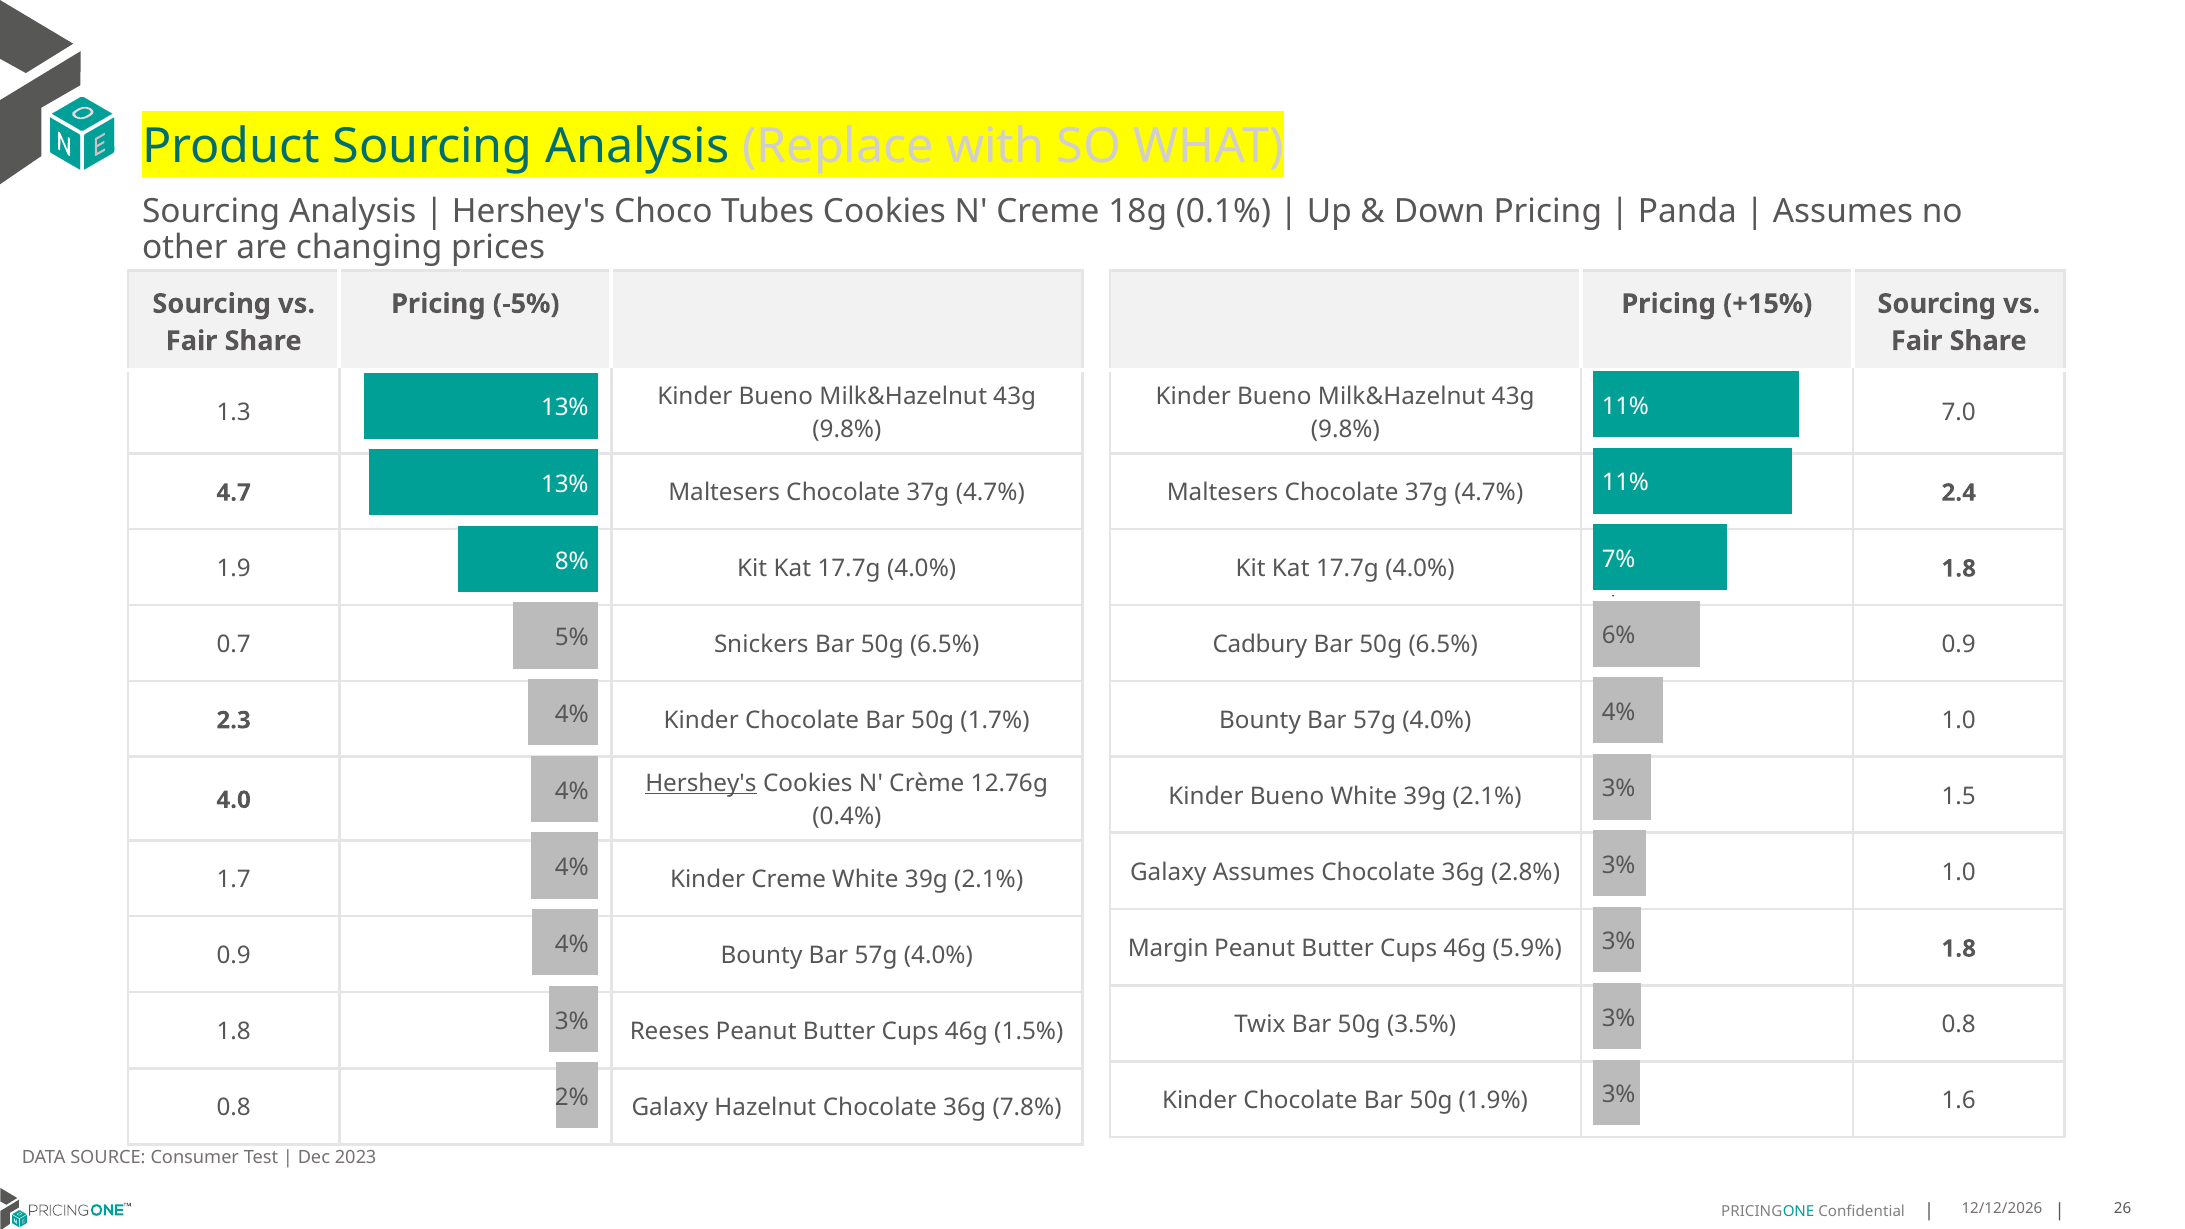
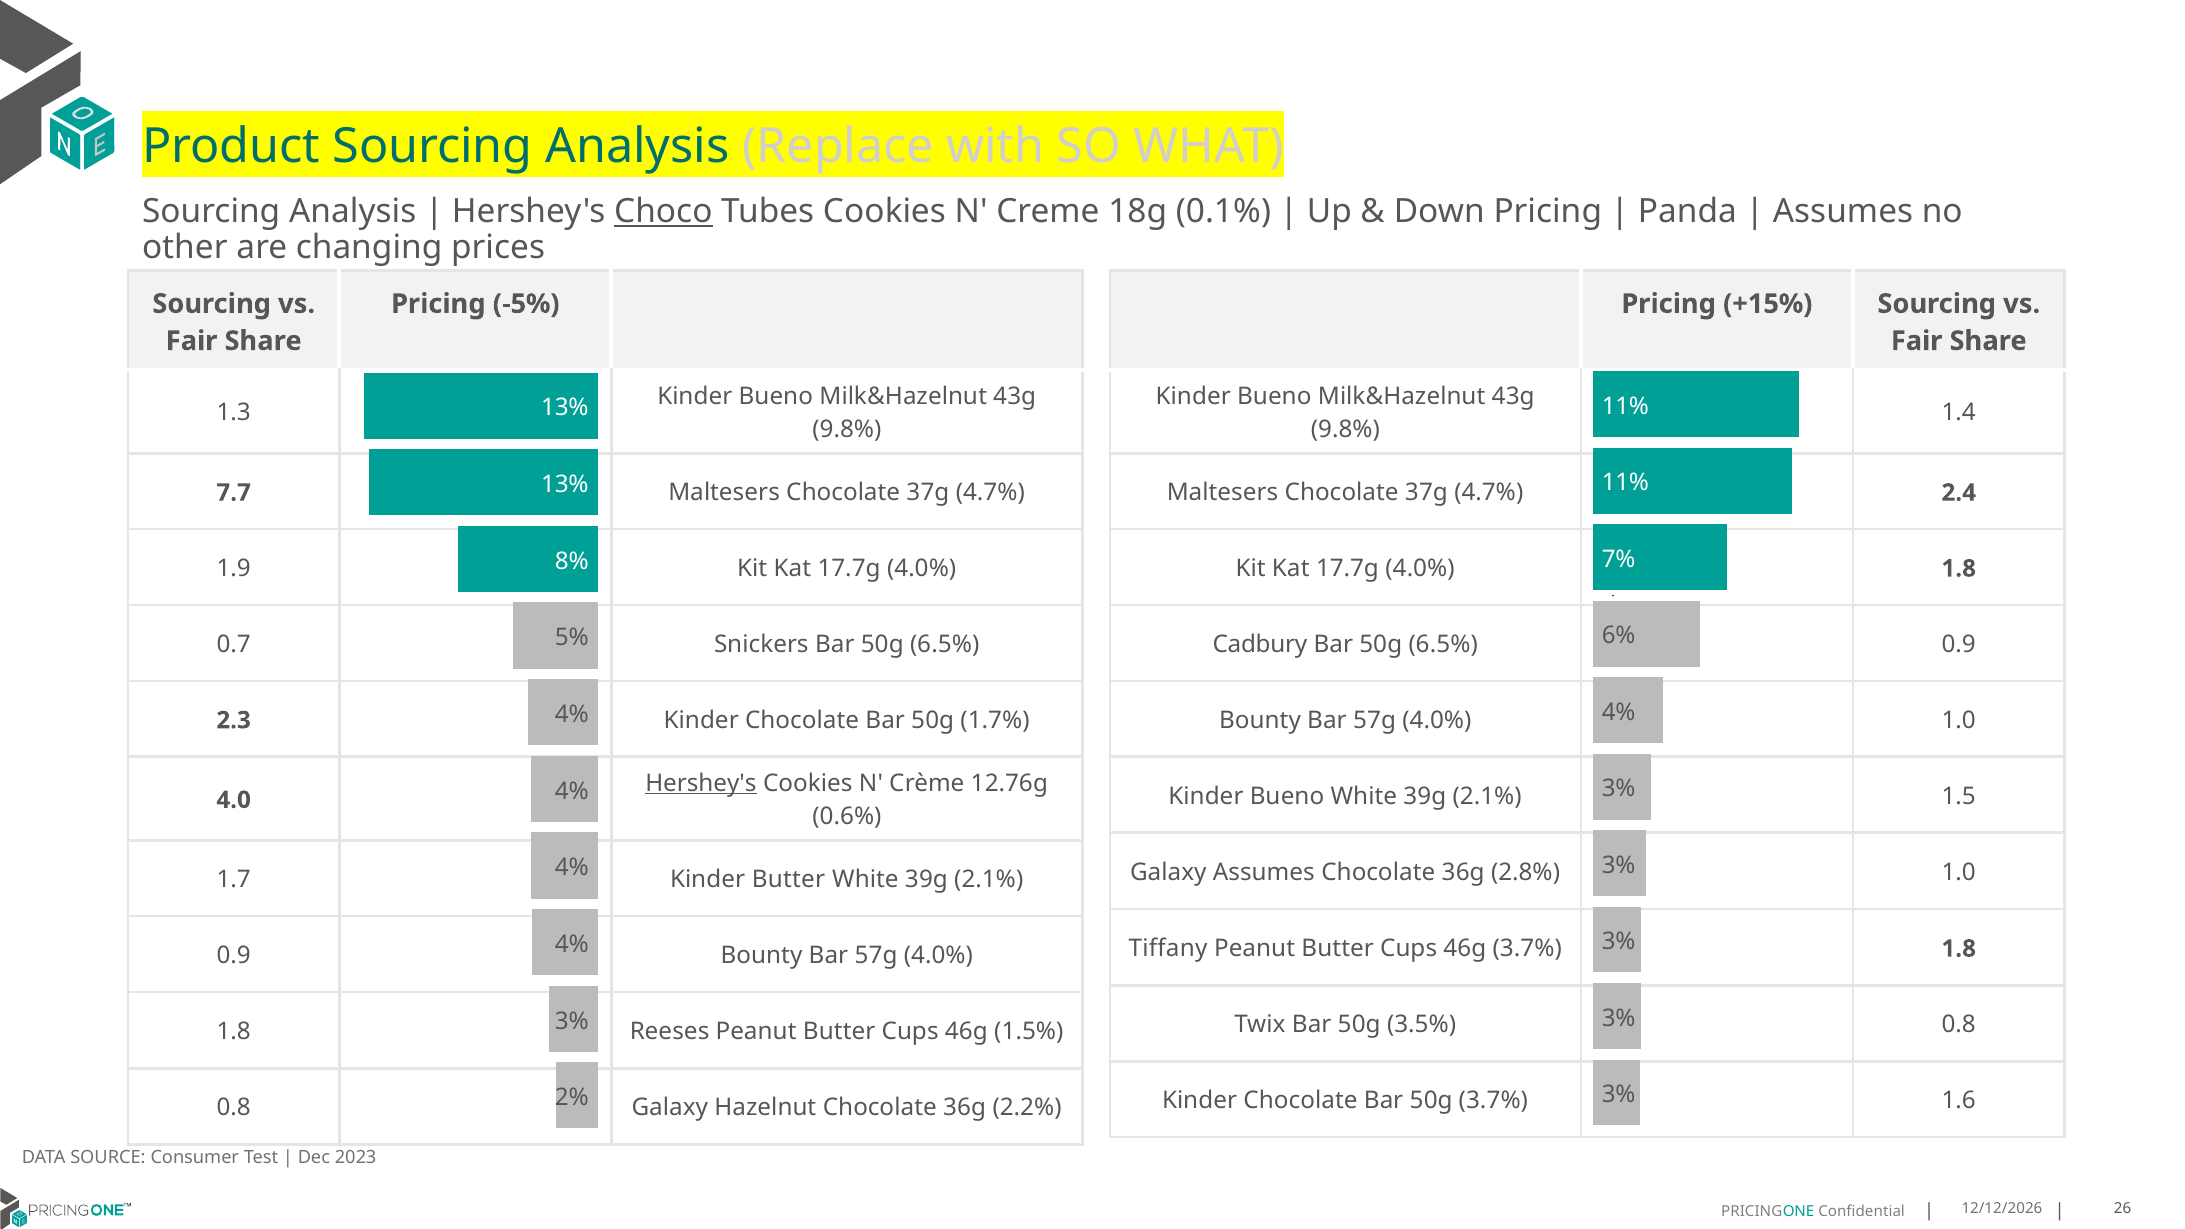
Choco underline: none -> present (663, 211)
7.0: 7.0 -> 1.4 (1959, 413)
4.7: 4.7 -> 7.7 (234, 493)
0.4%: 0.4% -> 0.6% (847, 817)
Kinder Creme: Creme -> Butter (788, 880)
Margin: Margin -> Tiffany (1168, 949)
46g 5.9%: 5.9% -> 3.7% (1527, 949)
50g 1.9%: 1.9% -> 3.7% (1493, 1101)
7.8%: 7.8% -> 2.2% (1027, 1108)
